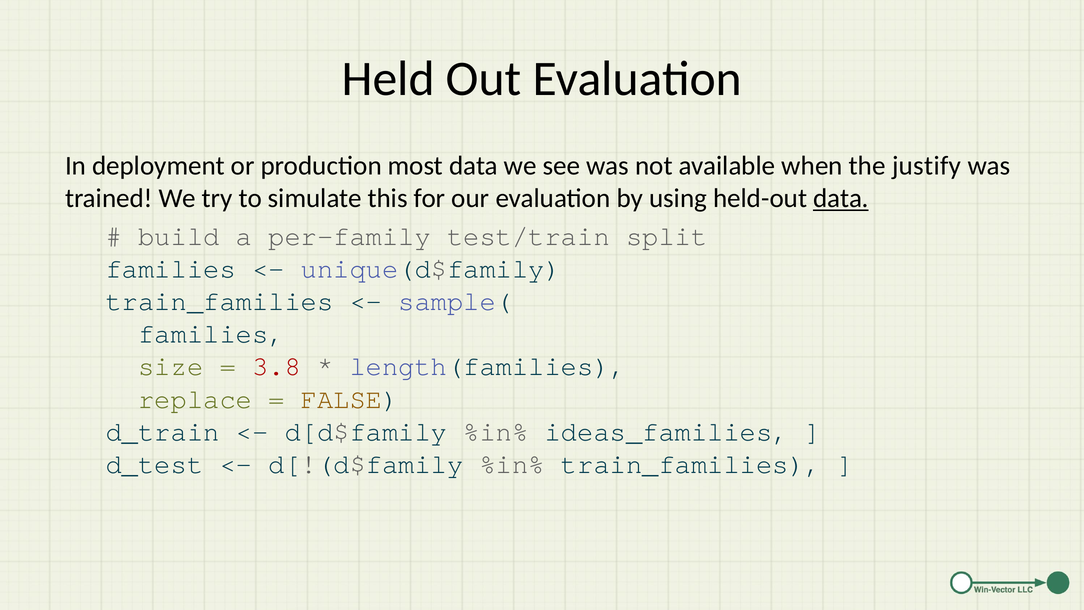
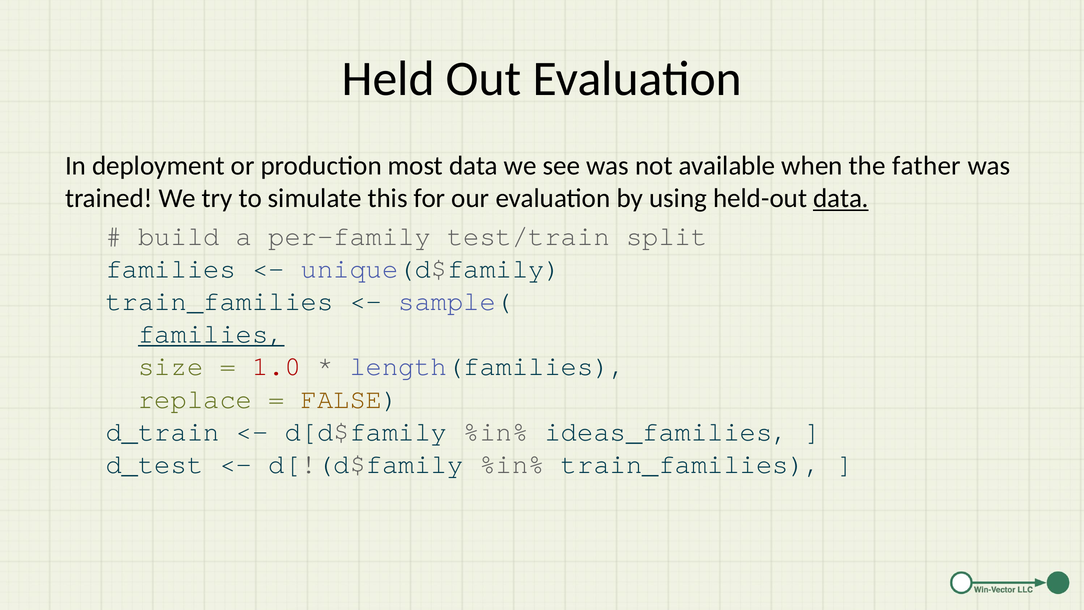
justify: justify -> father (926, 166)
families underline: none -> present (211, 334)
3.8: 3.8 -> 1.0 (276, 366)
